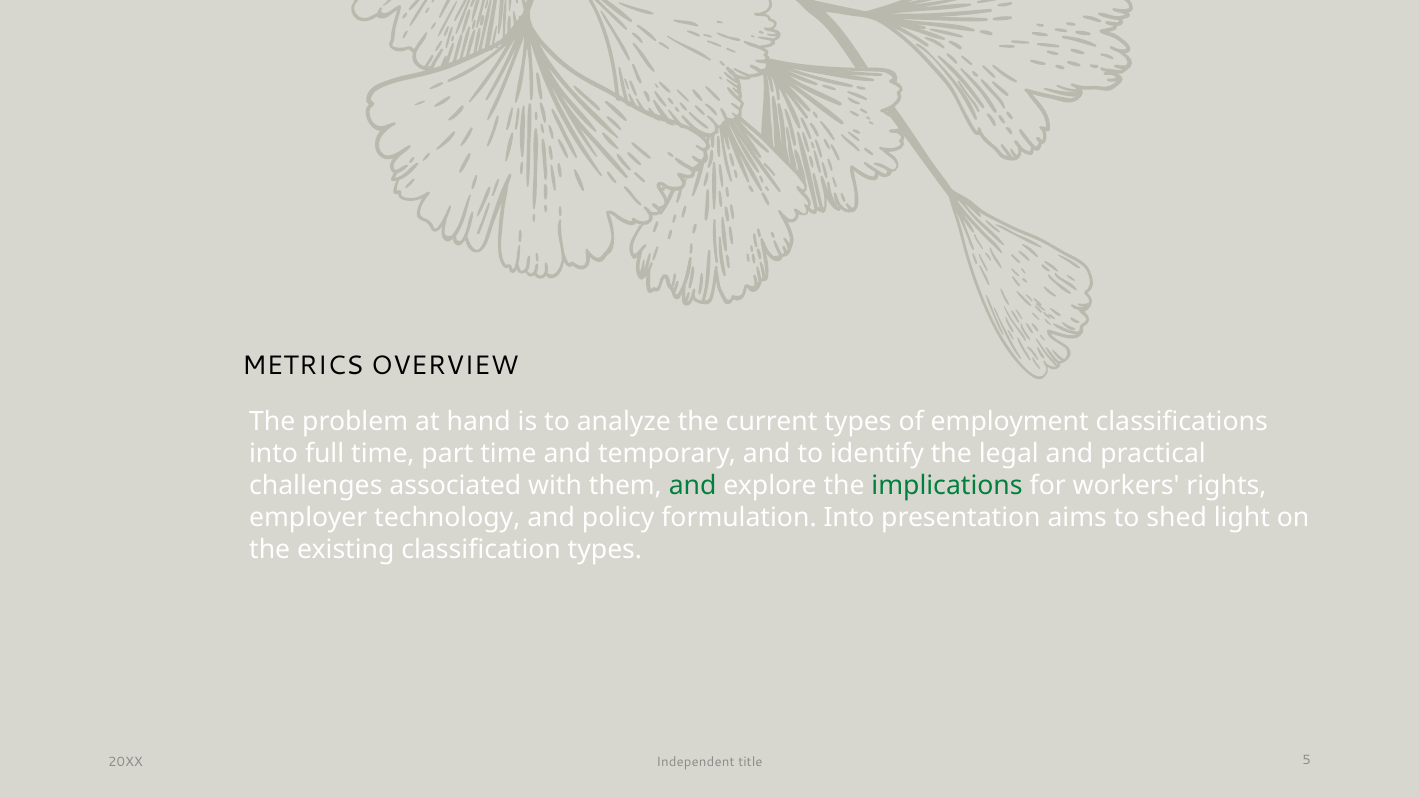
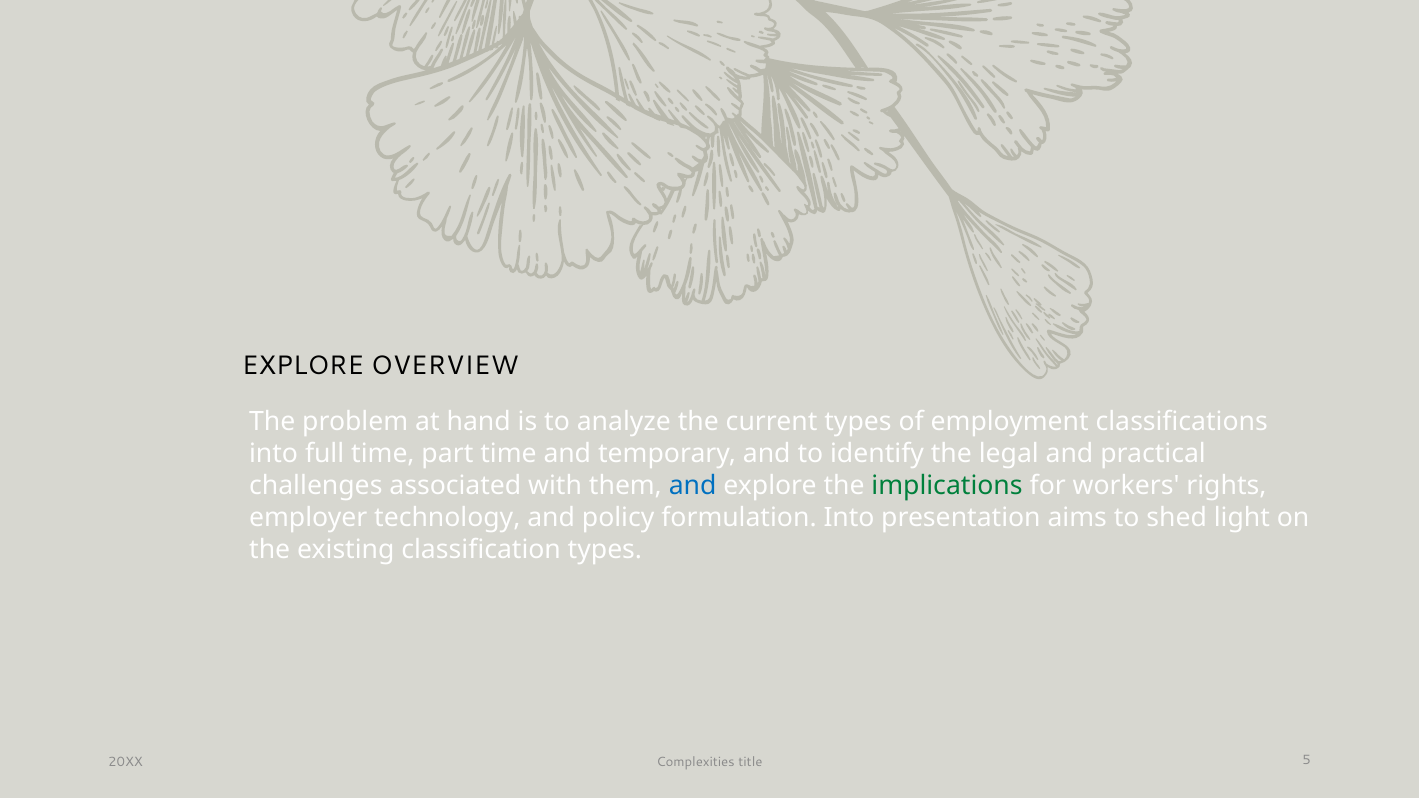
METRICS: METRICS -> EXPLORE (303, 366)
and colour: green -> blue (693, 486)
Independent: Independent -> Complexities (696, 762)
